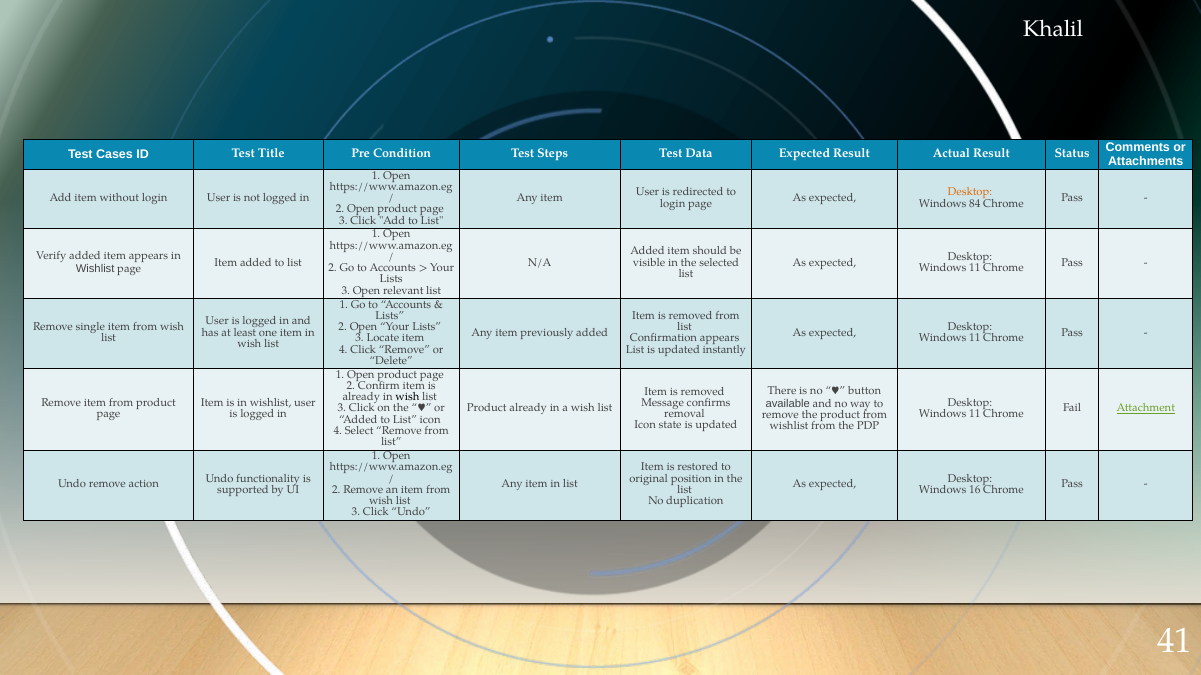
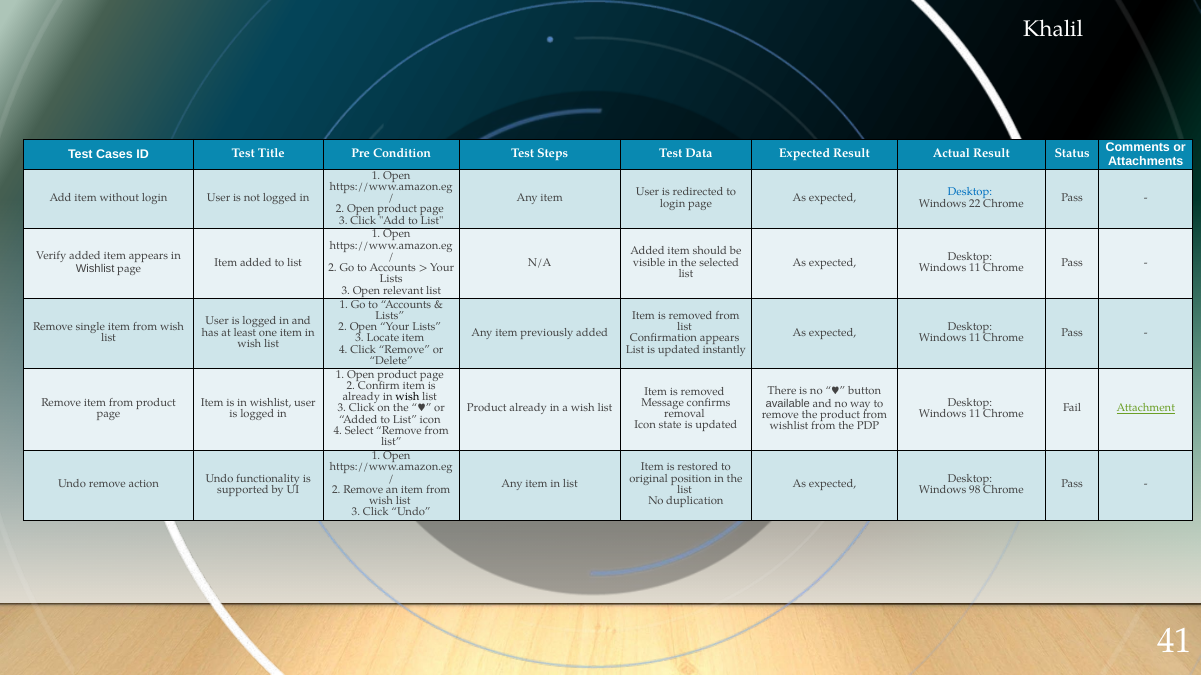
Desktop colour: orange -> blue (970, 192)
84: 84 -> 22 (975, 204)
16: 16 -> 98 (975, 490)
